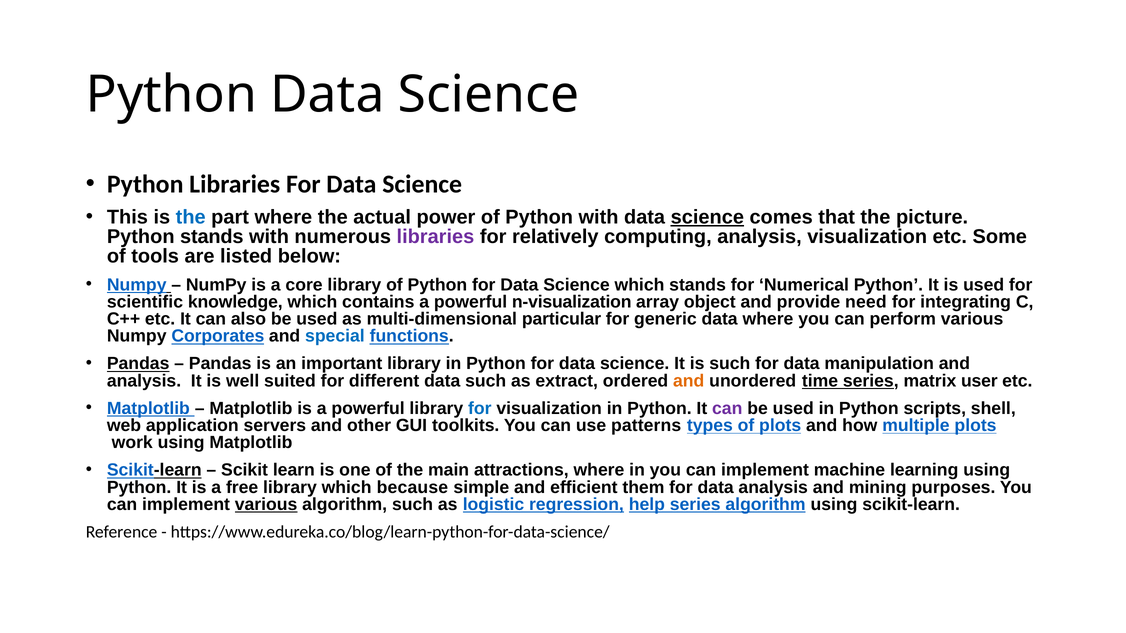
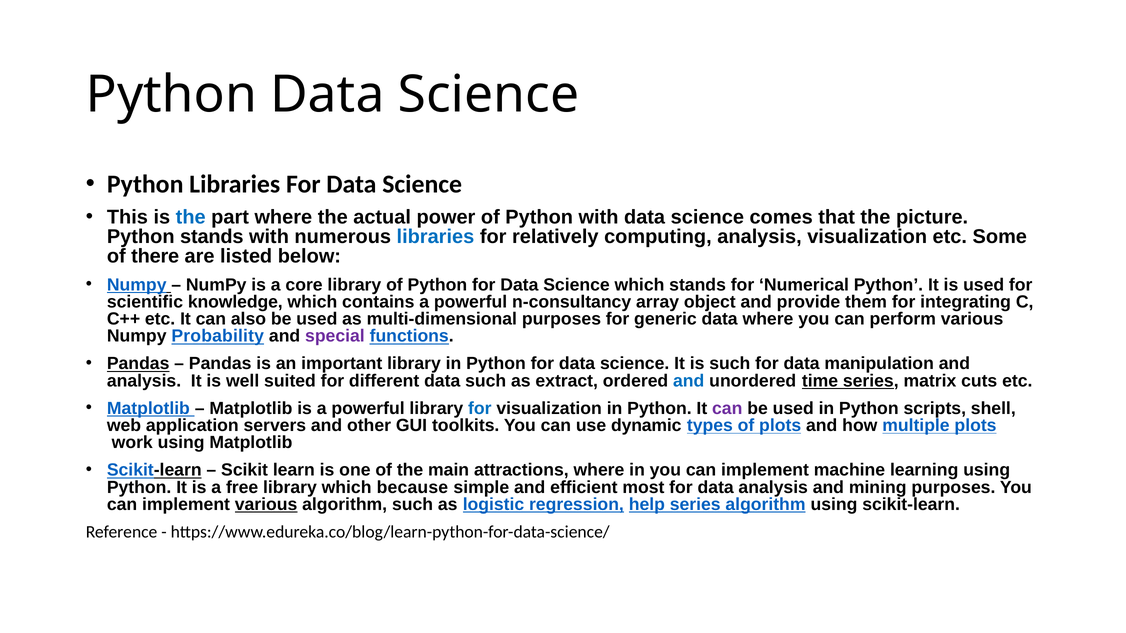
science underline: present -> none (707, 217)
libraries colour: purple -> blue (435, 237)
tools: tools -> there (155, 256)
n-visualization: n-visualization -> n-consultancy (572, 302)
need: need -> them (866, 302)
multi-dimensional particular: particular -> purposes (561, 319)
Corporates: Corporates -> Probability (218, 336)
special colour: blue -> purple (335, 336)
and colour: orange -> blue (689, 381)
user: user -> cuts (979, 381)
patterns: patterns -> dynamic (646, 426)
them: them -> most (643, 487)
